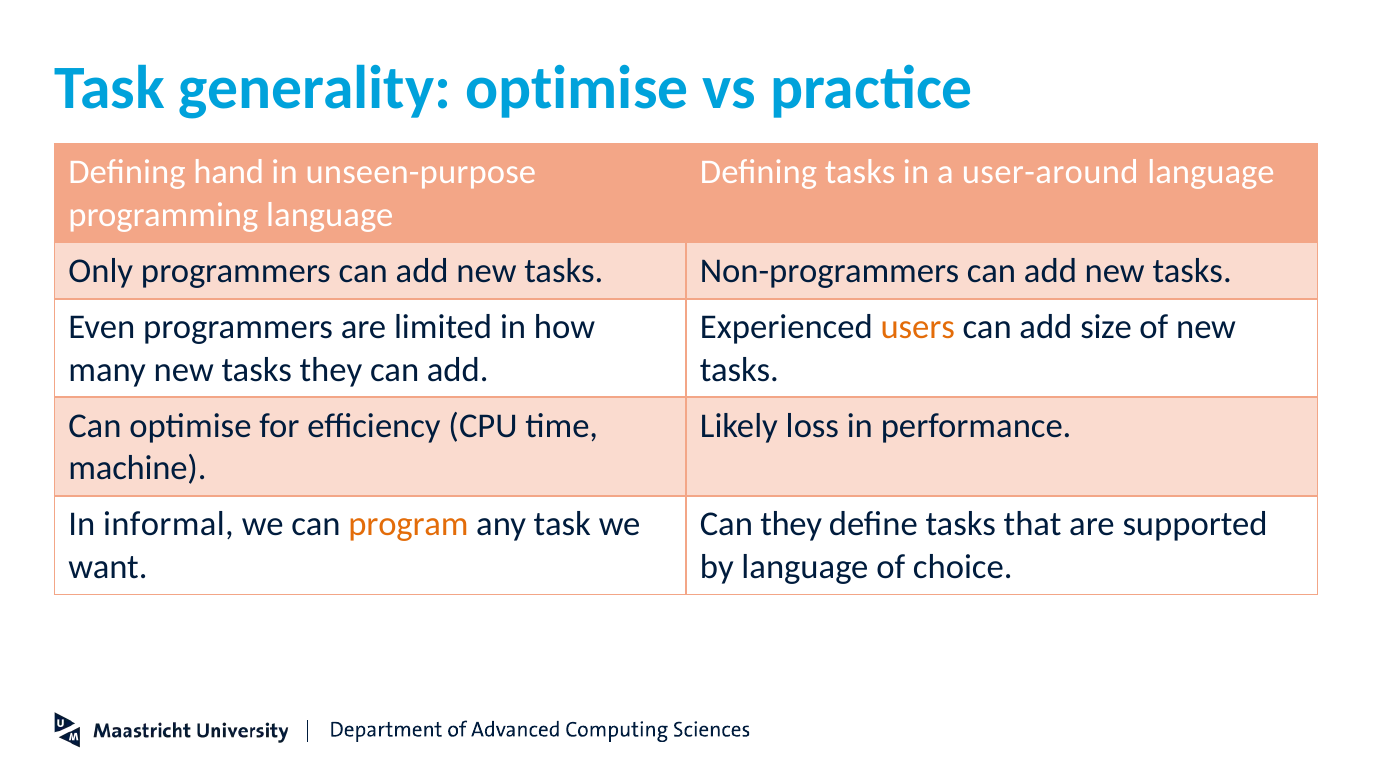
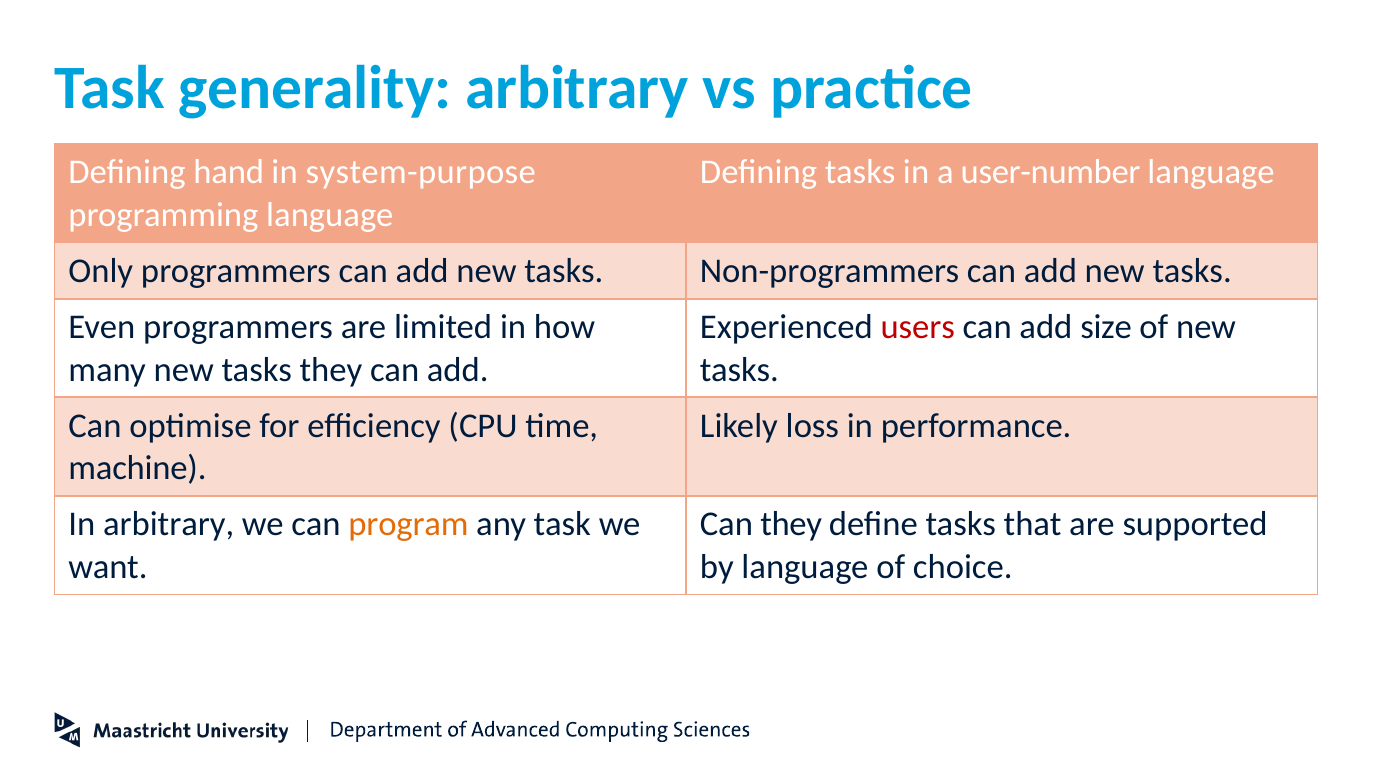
generality optimise: optimise -> arbitrary (577, 88)
unseen-purpose: unseen-purpose -> system-purpose (421, 173)
user-around: user-around -> user-number (1051, 173)
users colour: orange -> red (918, 327)
In informal: informal -> arbitrary (169, 525)
